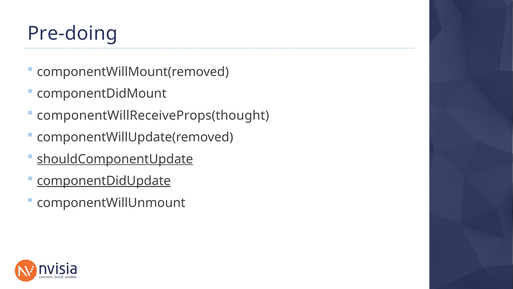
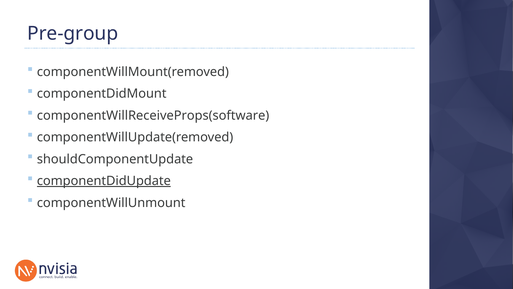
Pre-doing: Pre-doing -> Pre-group (73, 34)
componentWillReceiveProps(thought: componentWillReceiveProps(thought -> componentWillReceiveProps(software (153, 115)
shouldComponentUpdate underline: present -> none (115, 159)
